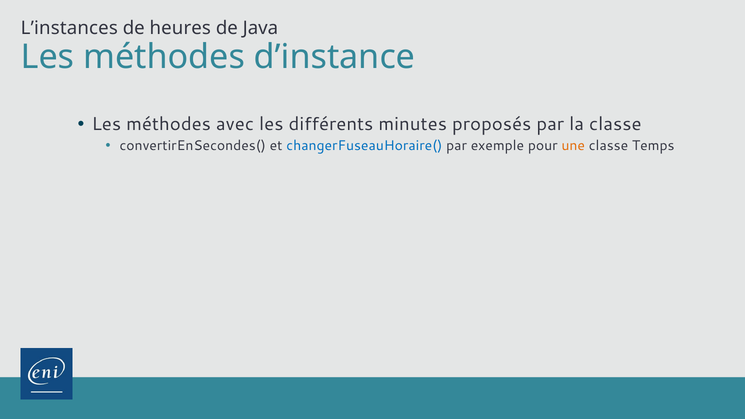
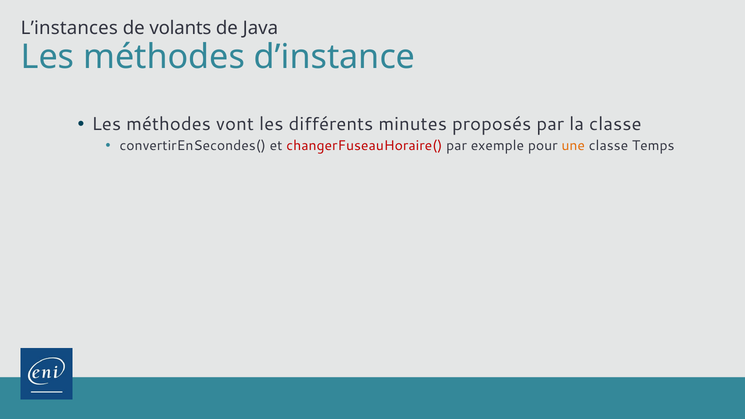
heures: heures -> volants (180, 28)
avec: avec -> vont (235, 124)
changerFuseauHoraire( colour: blue -> red (364, 146)
